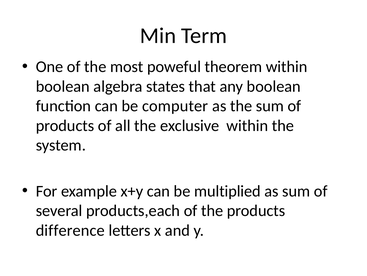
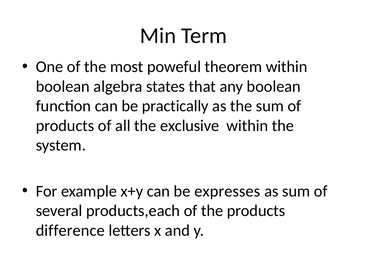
computer: computer -> practically (175, 106)
multiplied: multiplied -> expresses (227, 191)
